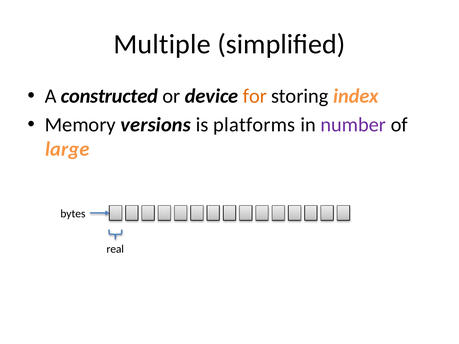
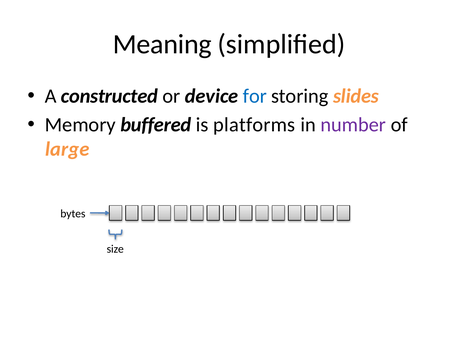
Multiple: Multiple -> Meaning (162, 44)
for colour: orange -> blue (255, 96)
index: index -> slides (356, 96)
versions: versions -> buffered (156, 125)
real: real -> size (115, 249)
